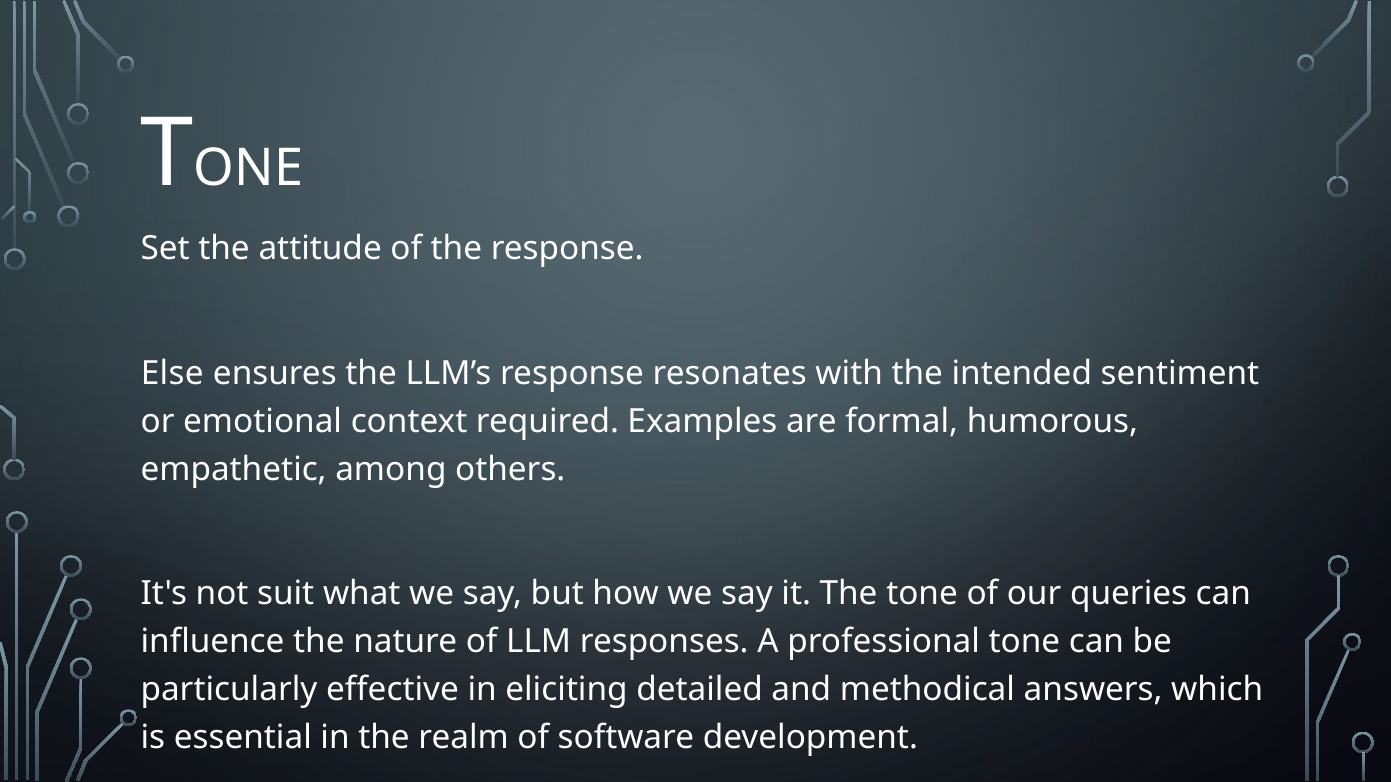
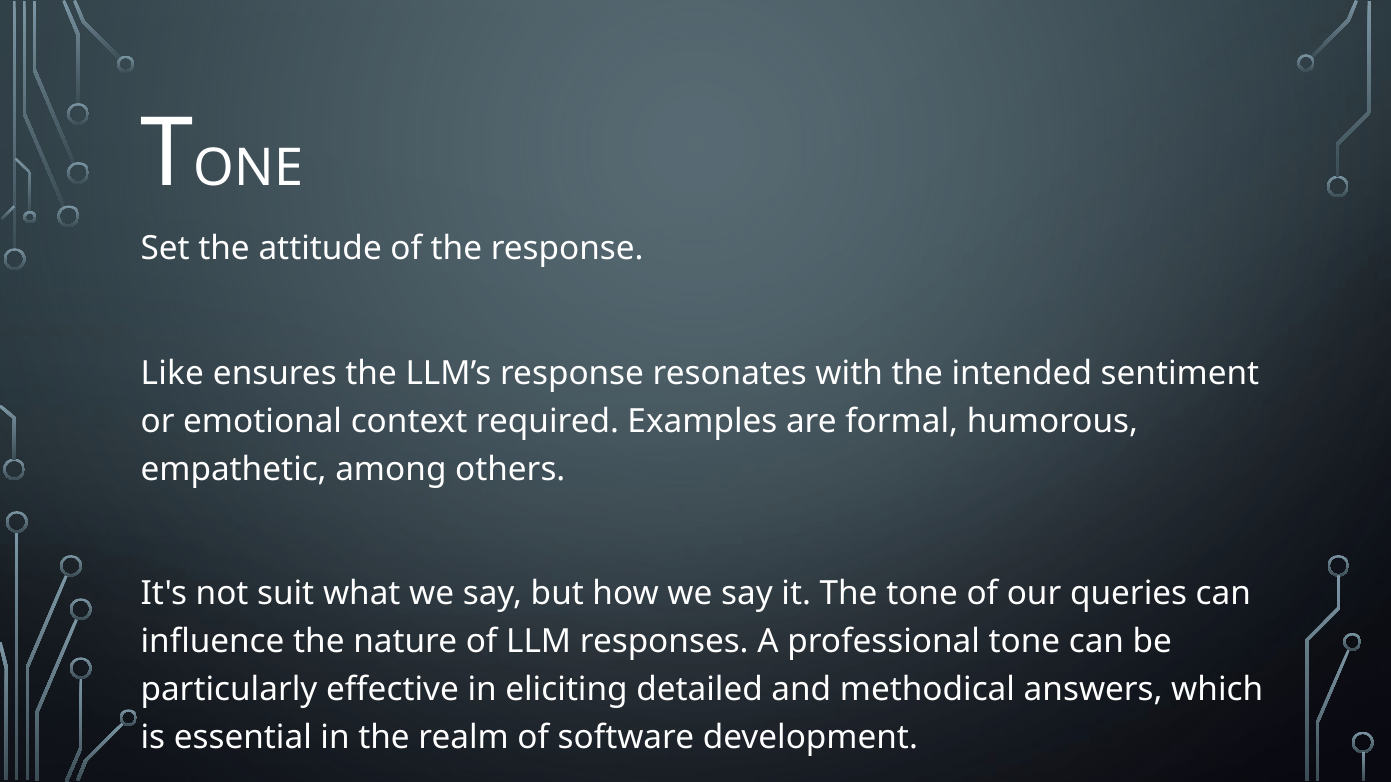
Else: Else -> Like (172, 374)
